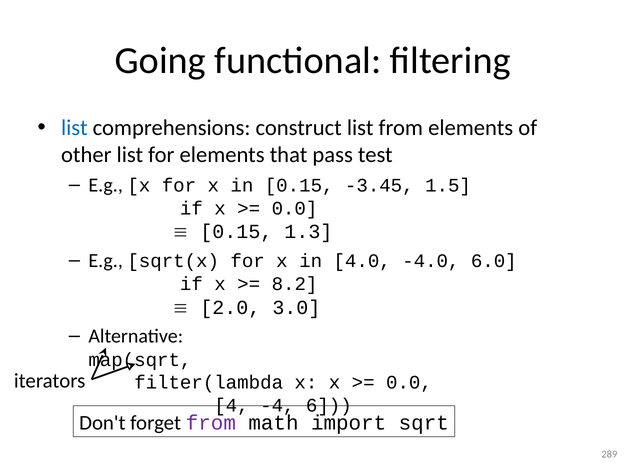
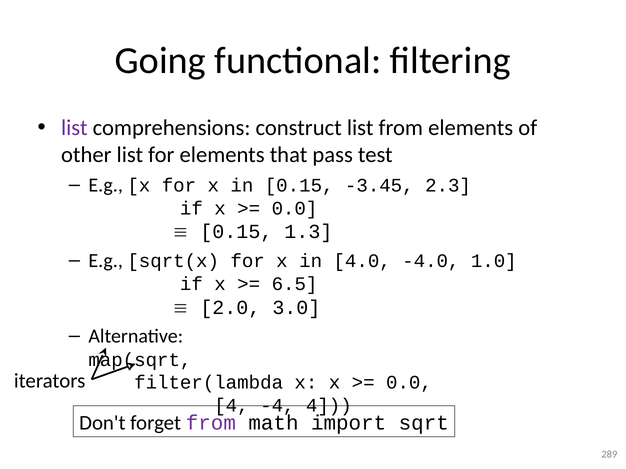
list colour: blue -> purple (74, 128)
1.5: 1.5 -> 2.3 (448, 185)
6.0: 6.0 -> 1.0 (494, 261)
8.2: 8.2 -> 6.5 (295, 284)
-4 6: 6 -> 4 (329, 406)
